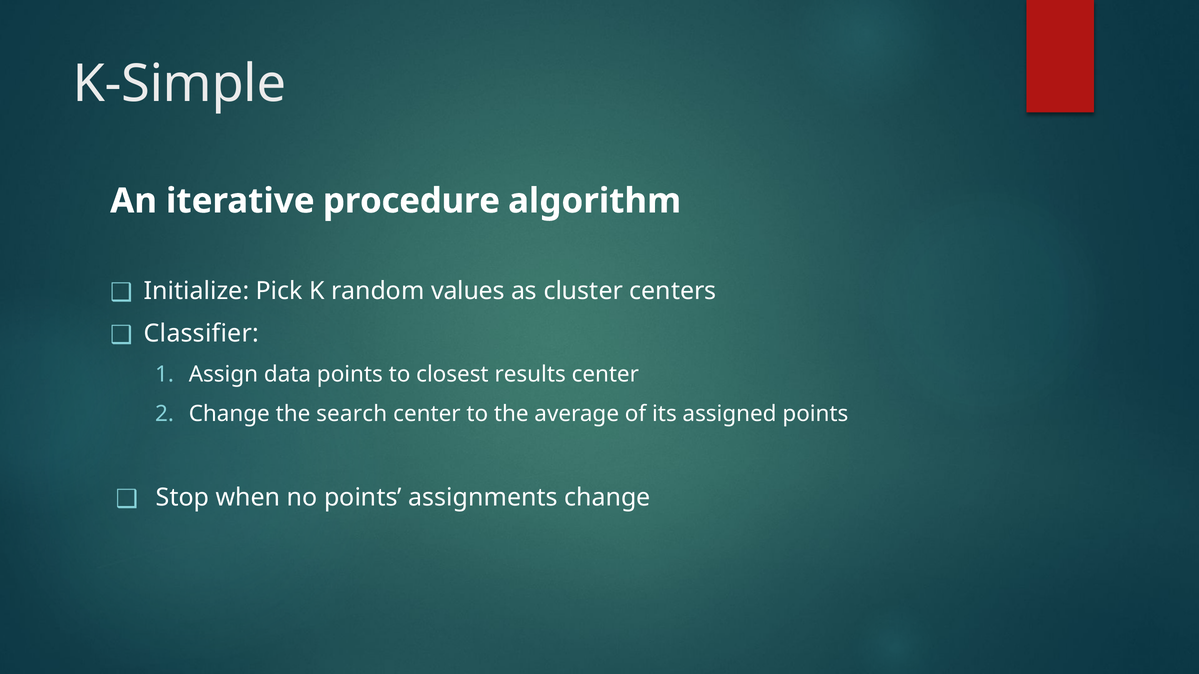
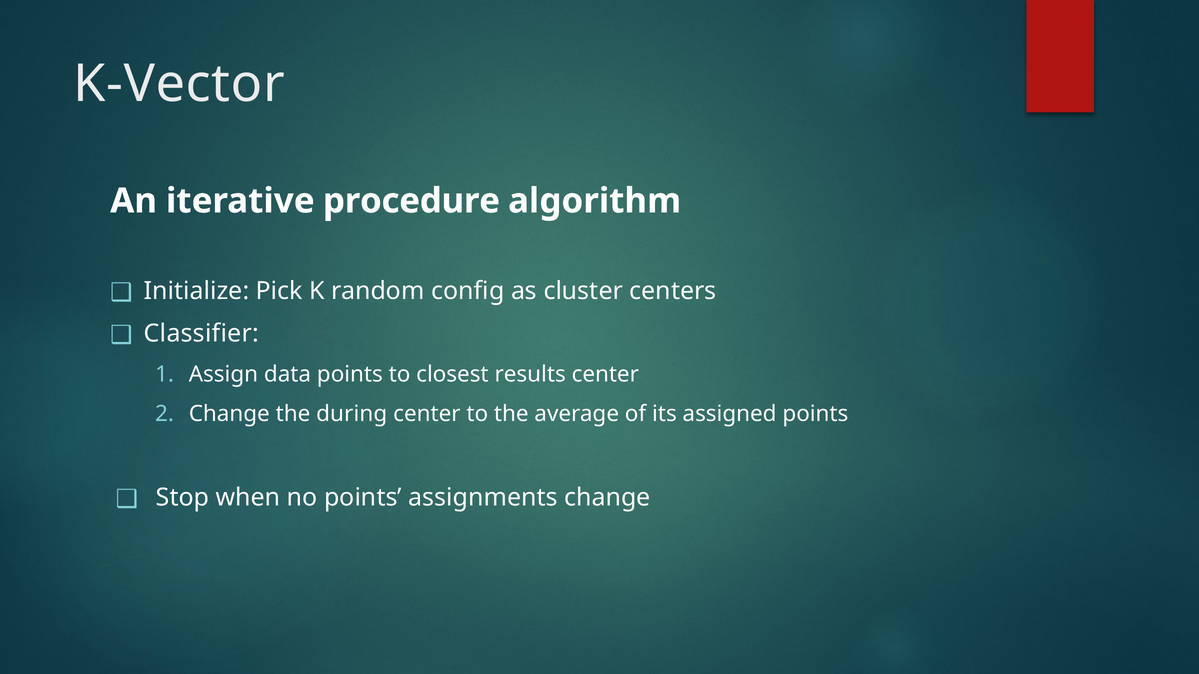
K-Simple: K-Simple -> K-Vector (179, 84)
values: values -> config (468, 291)
search: search -> during (352, 414)
